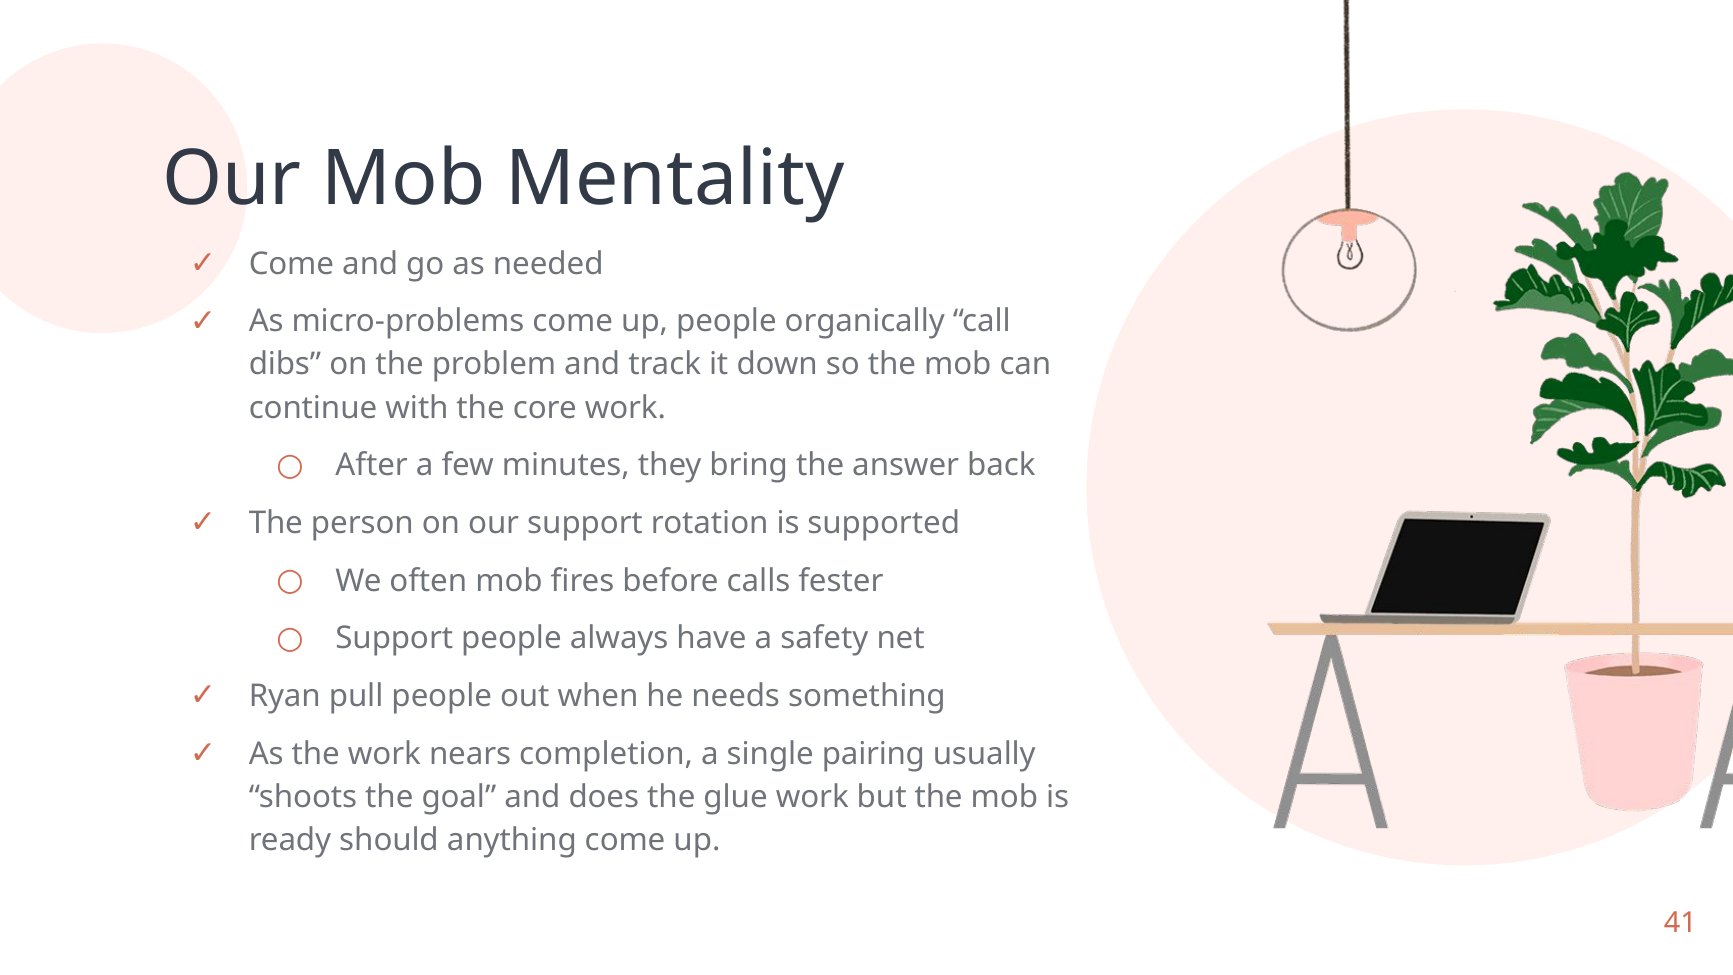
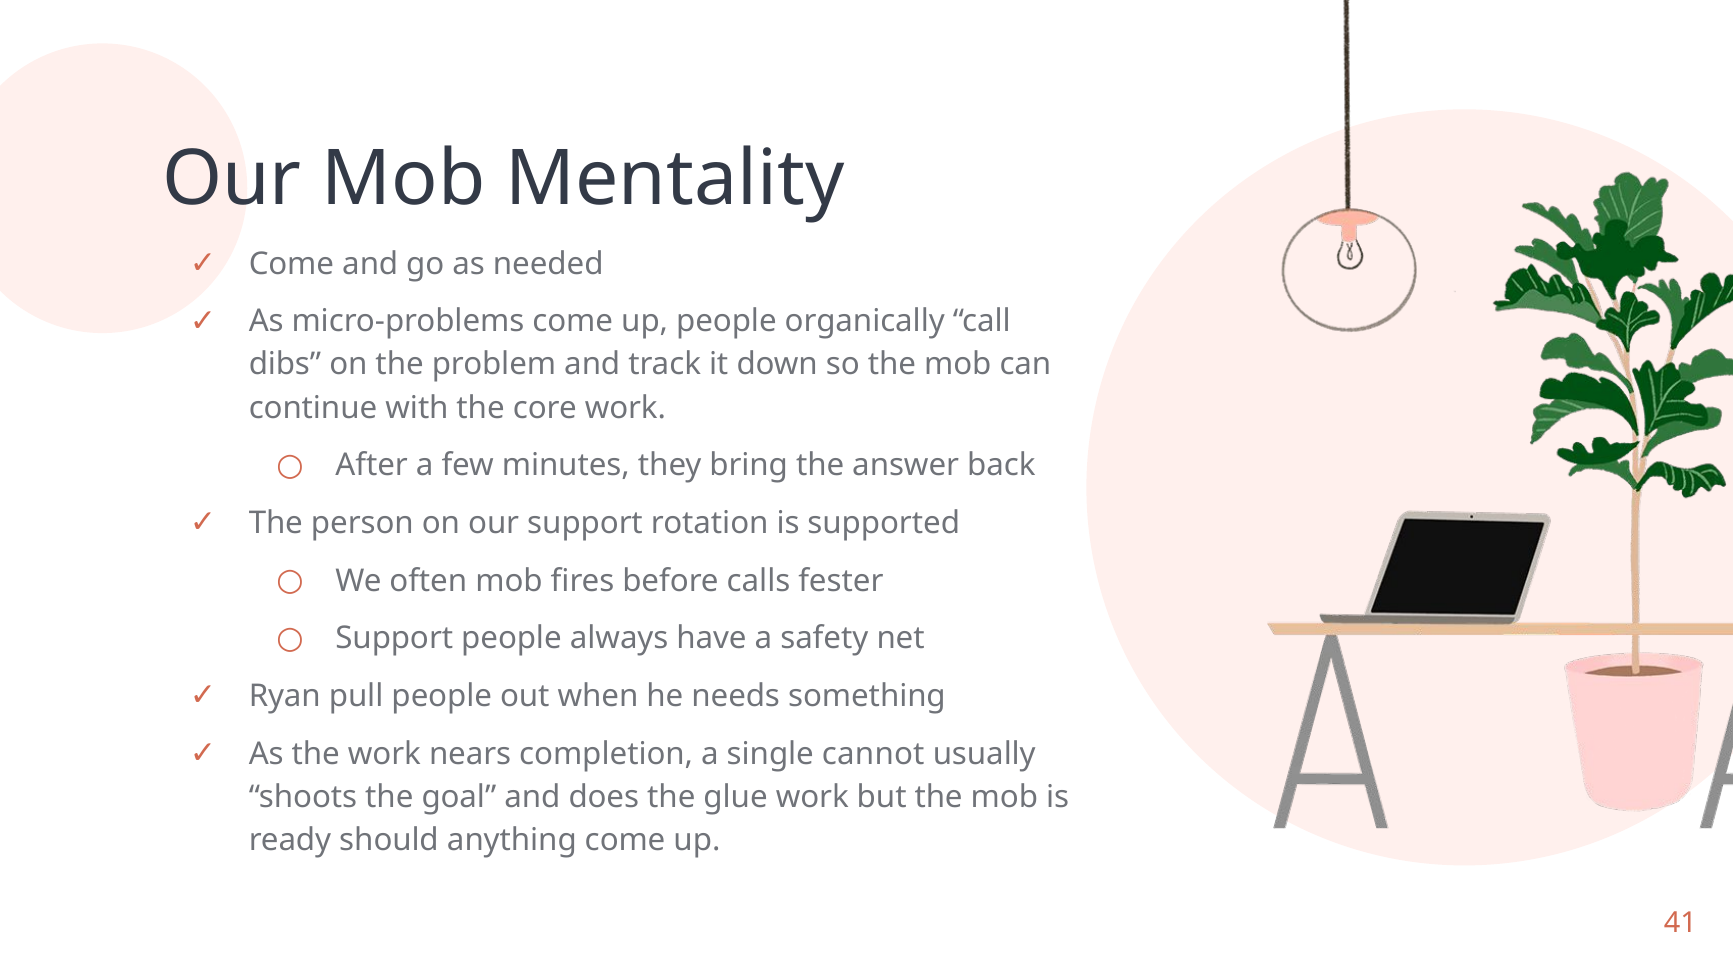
pairing: pairing -> cannot (873, 754)
